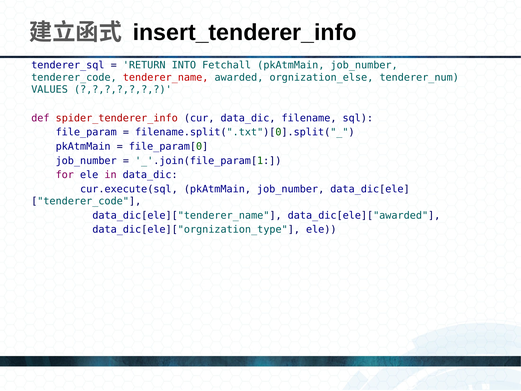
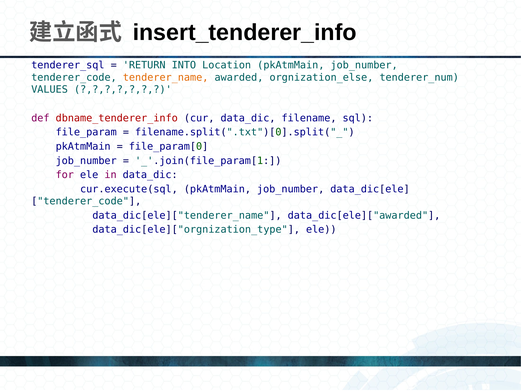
Fetchall: Fetchall -> Location (227, 65)
tenderer_name colour: red -> orange (166, 77)
spider_tenderer_info: spider_tenderer_info -> dbname_tenderer_info (117, 118)
